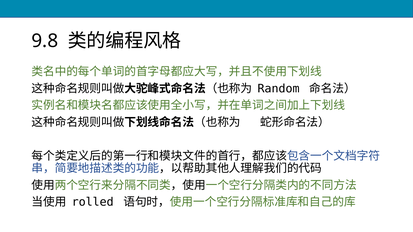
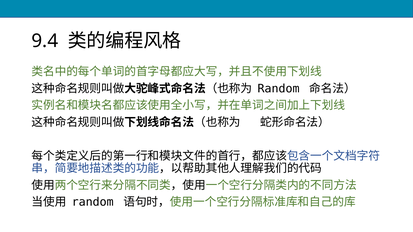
9.8: 9.8 -> 9.4 (45, 41)
rolled: rolled -> random (93, 202)
